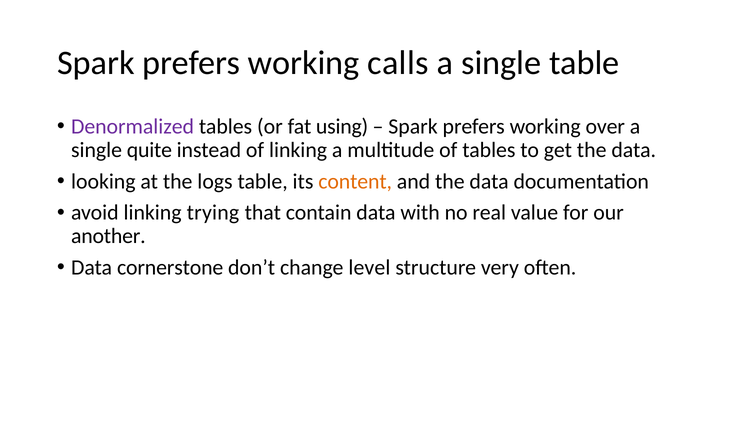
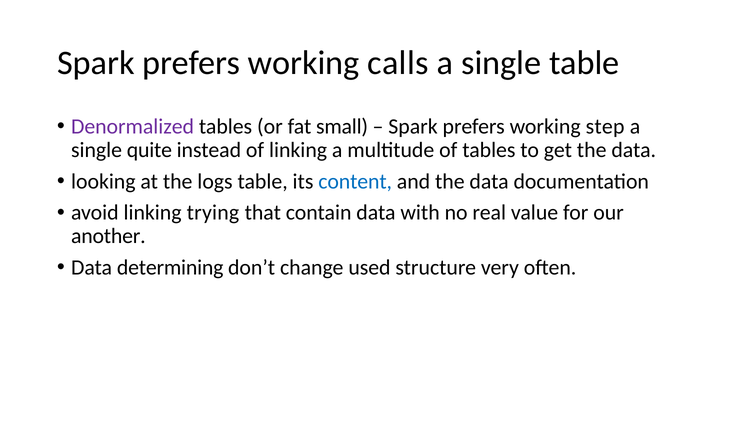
using: using -> small (342, 126)
over: over -> step (605, 126)
content colour: orange -> blue (355, 181)
cornerstone: cornerstone -> determining (170, 267)
level: level -> used (369, 267)
